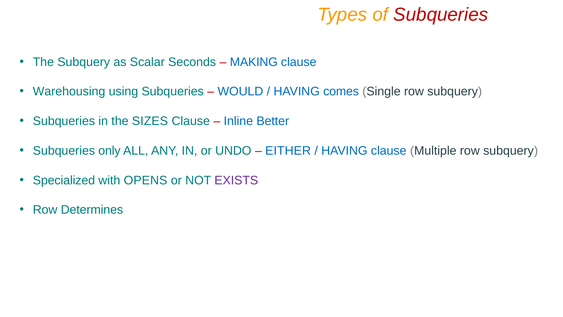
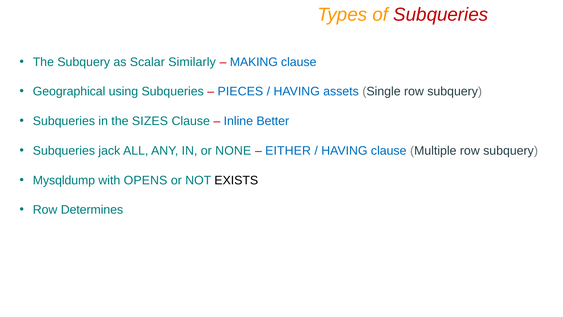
Seconds: Seconds -> Similarly (192, 62)
Warehousing: Warehousing -> Geographical (69, 91)
WOULD: WOULD -> PIECES (240, 91)
comes: comes -> assets (341, 91)
only: only -> jack (109, 151)
UNDO: UNDO -> NONE (233, 151)
Specialized: Specialized -> Mysqldump (64, 180)
EXISTS colour: purple -> black (236, 180)
